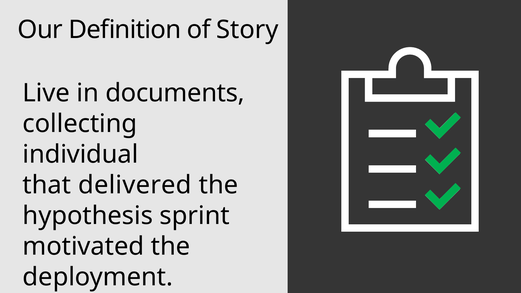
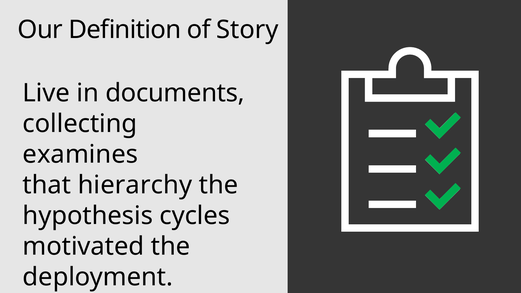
individual: individual -> examines (80, 154)
delivered: delivered -> hierarchy (135, 185)
sprint: sprint -> cycles (195, 216)
